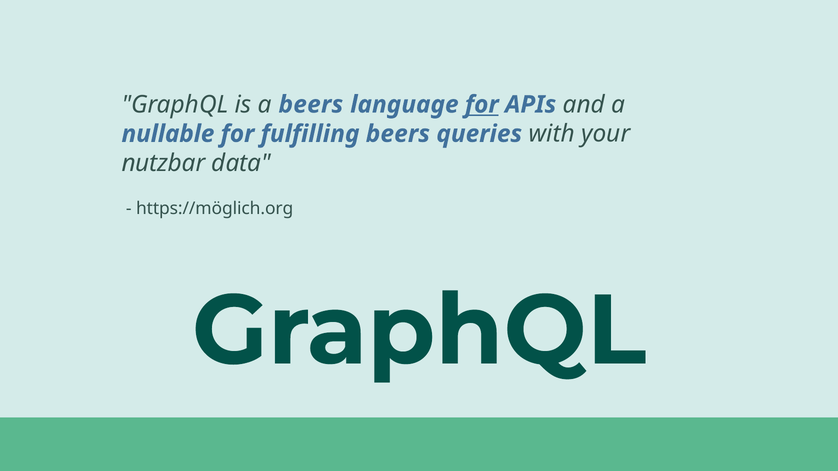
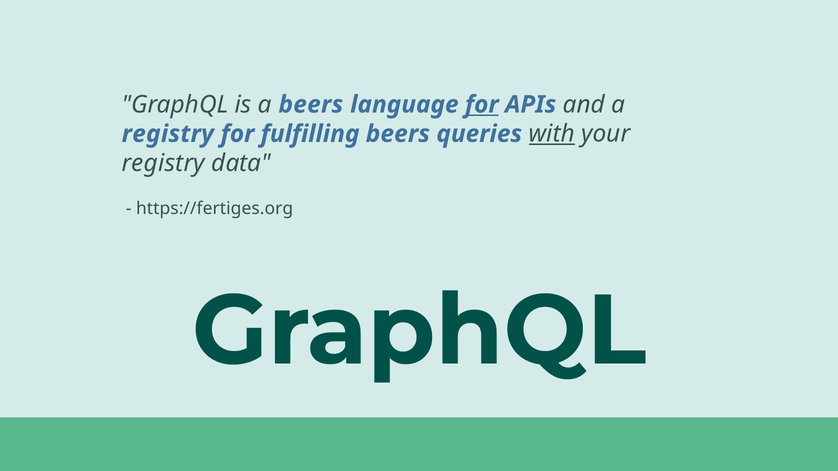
nullable: nullable -> registry (168, 134)
with underline: none -> present (552, 134)
nutzbar: nutzbar -> registry (163, 163)
https://möglich.org: https://möglich.org -> https://fertiges.org (215, 209)
